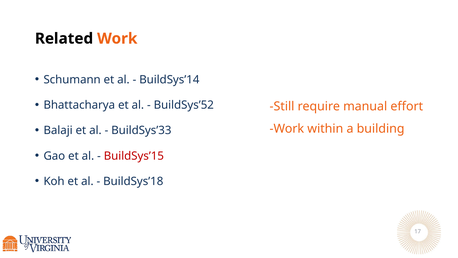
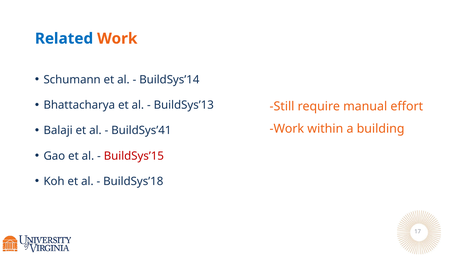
Related colour: black -> blue (64, 39)
BuildSys’52: BuildSys’52 -> BuildSys’13 (184, 105)
BuildSys’33: BuildSys’33 -> BuildSys’41 (141, 130)
